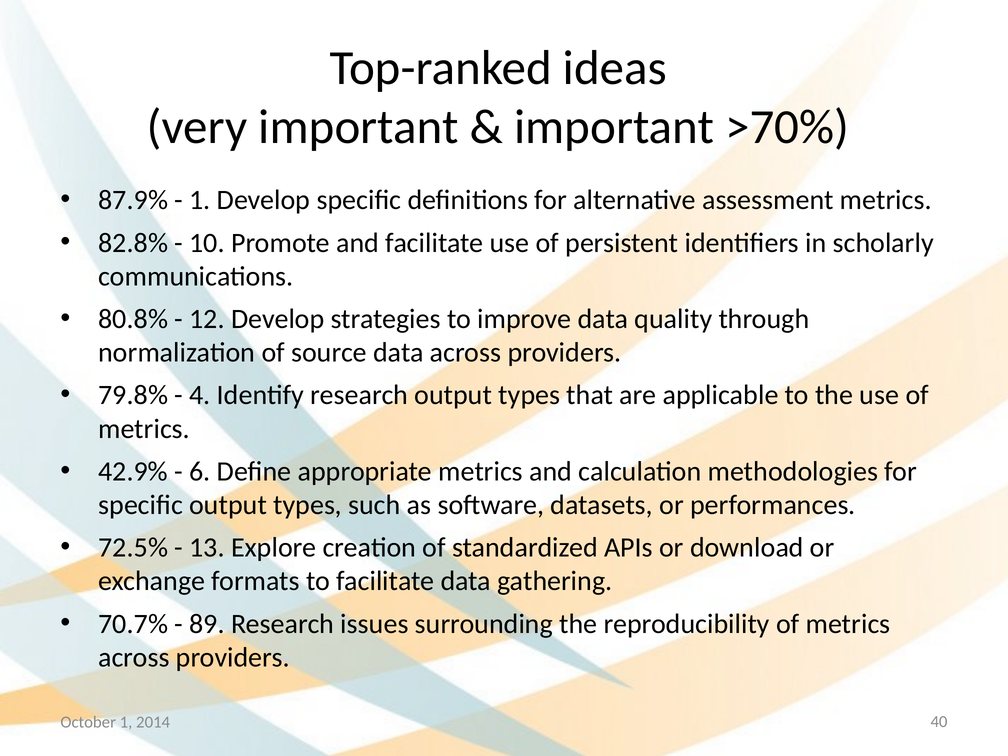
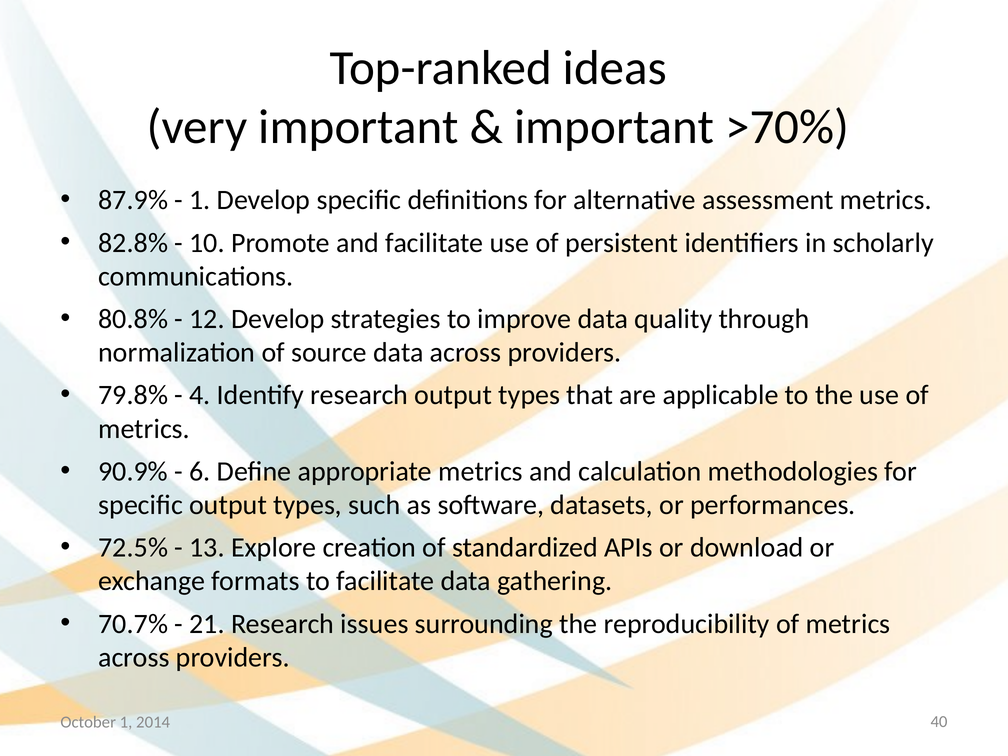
42.9%: 42.9% -> 90.9% (133, 471)
89: 89 -> 21 (207, 624)
